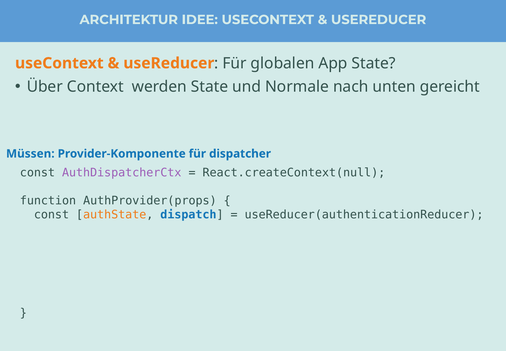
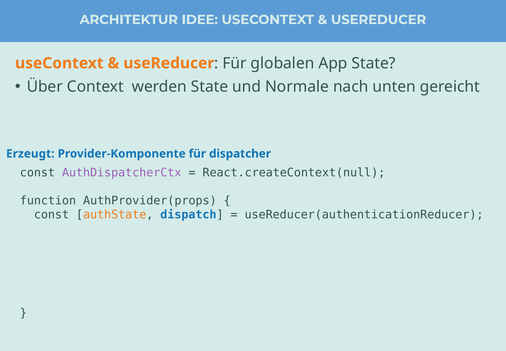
Müssen: Müssen -> Erzeugt (30, 153)
